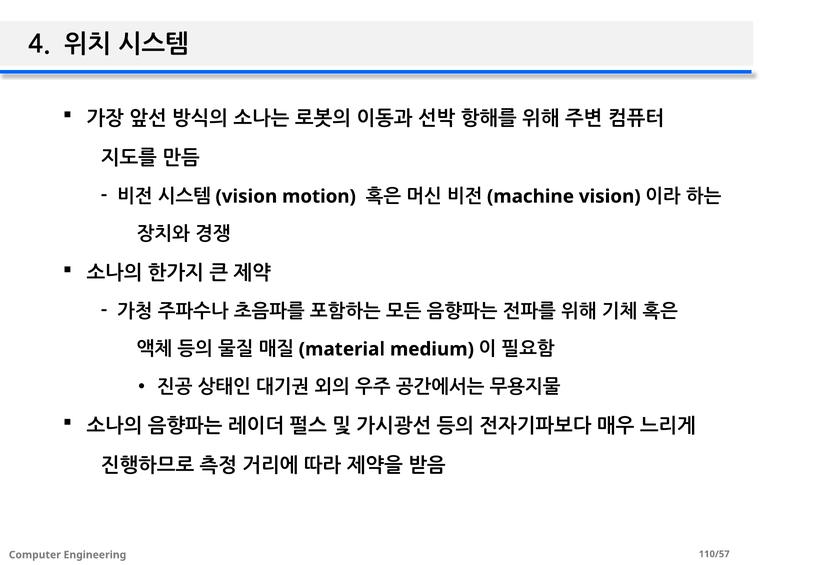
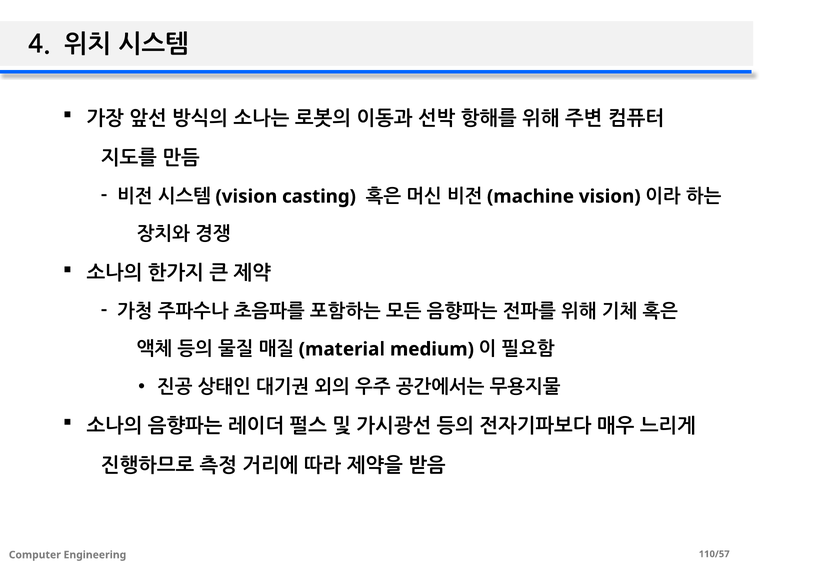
motion: motion -> casting (319, 196)
